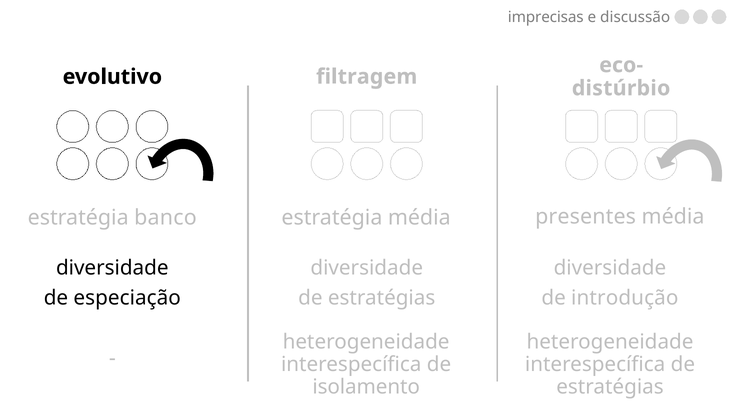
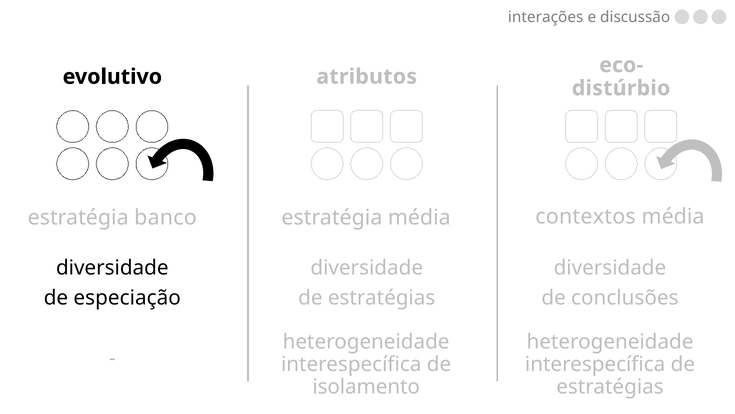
imprecisas: imprecisas -> interações (546, 17)
filtragem: filtragem -> atributos (367, 77)
presentes: presentes -> contextos (586, 216)
introdução: introdução -> conclusões (625, 298)
